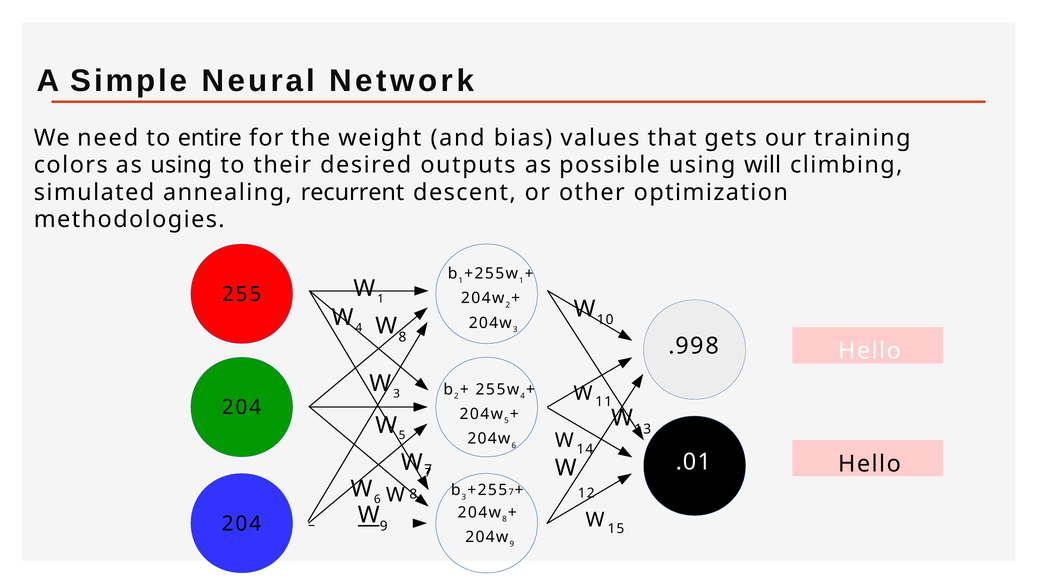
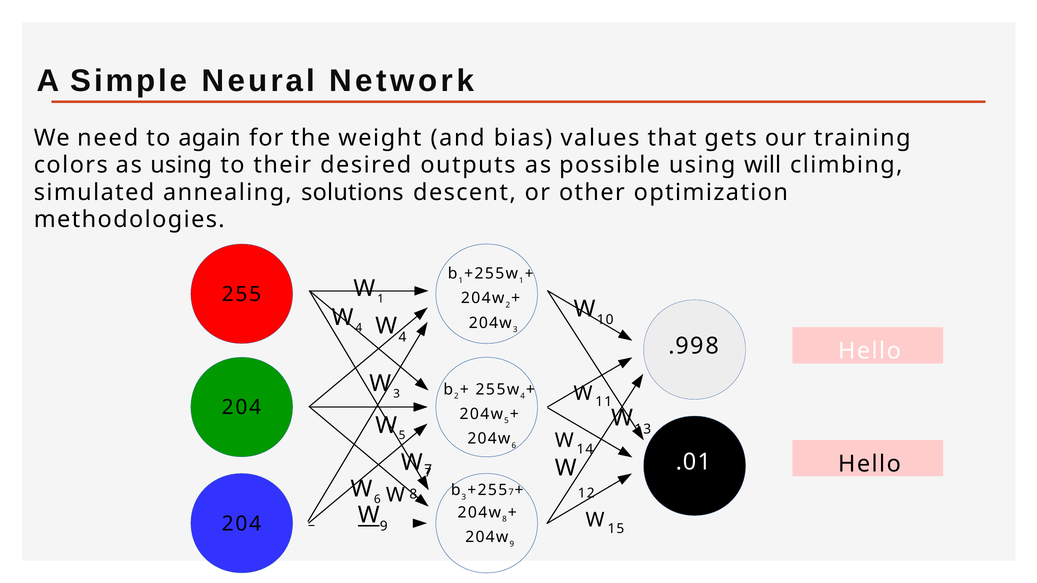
entire: entire -> again (210, 138)
recurrent: recurrent -> solutions (352, 192)
8: 8 -> 4 (403, 337)
